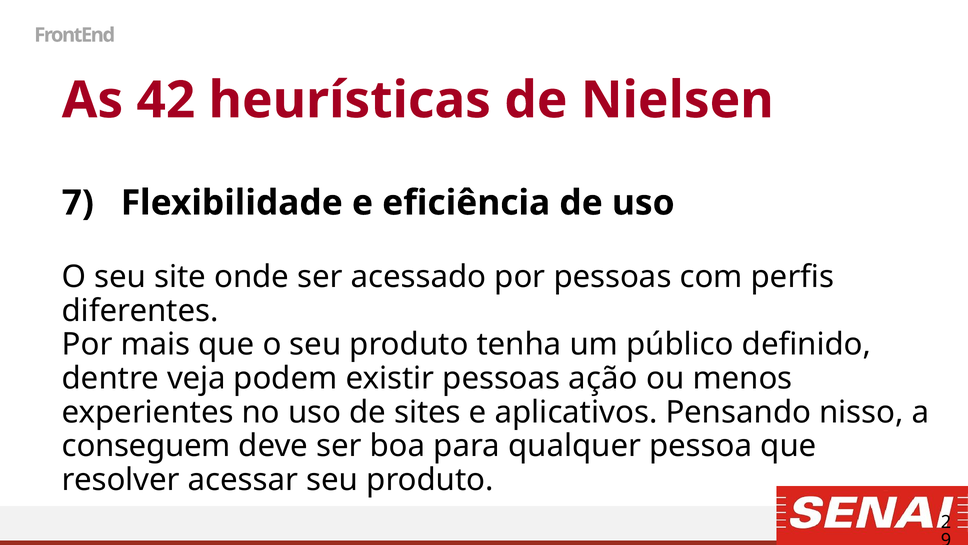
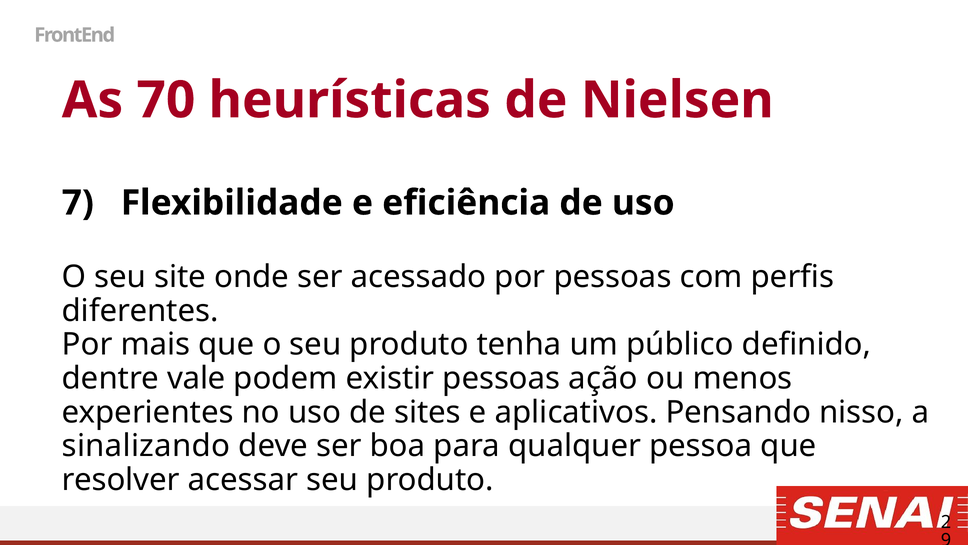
42: 42 -> 70 (166, 100)
veja: veja -> vale (196, 378)
conseguem: conseguem -> sinalizando (146, 446)
